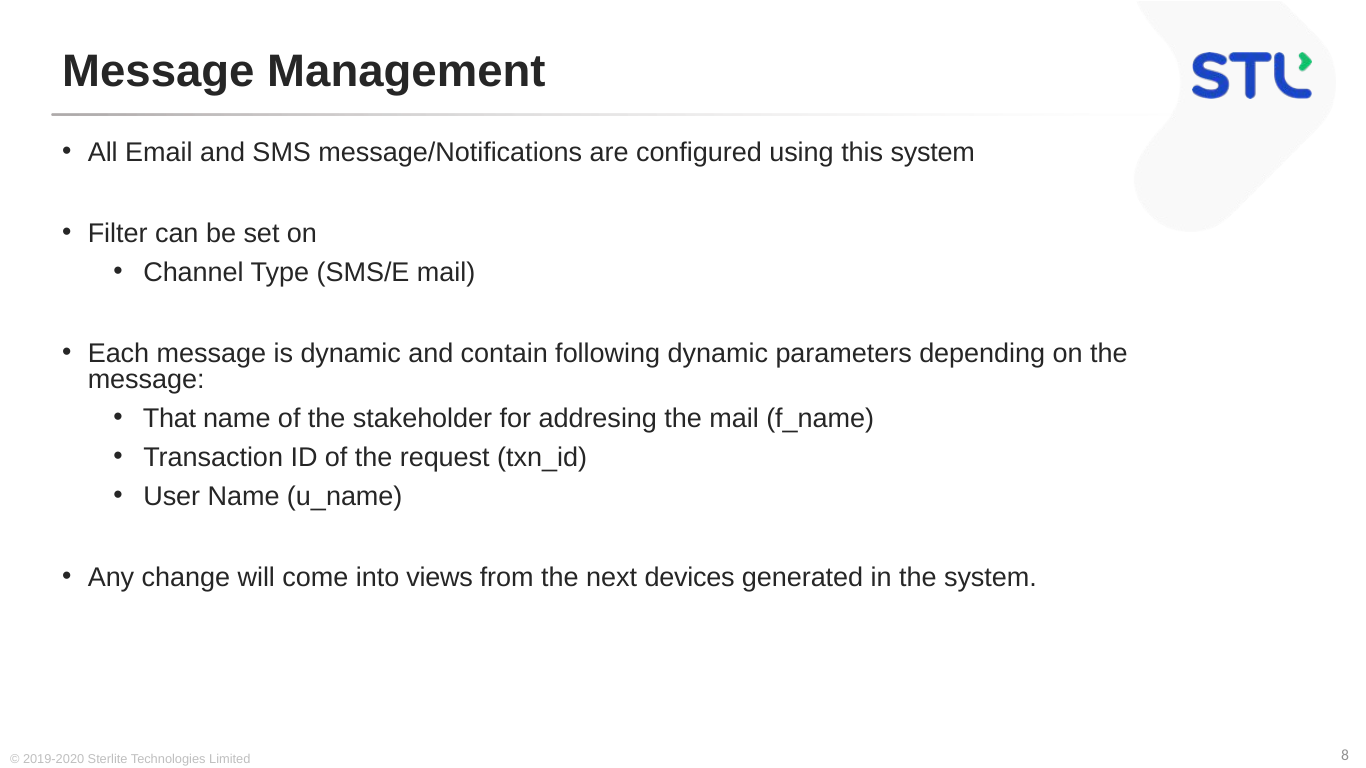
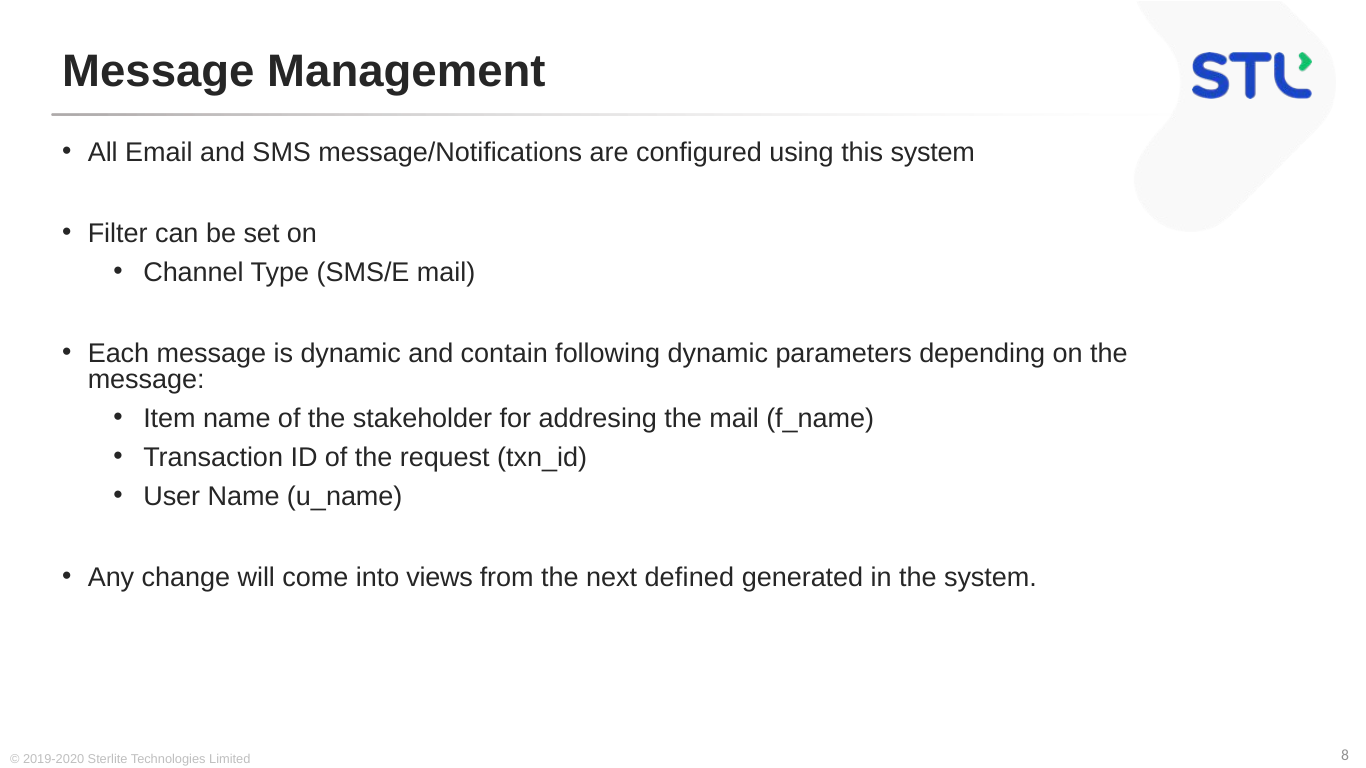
That: That -> Item (169, 419)
devices: devices -> defined (689, 578)
